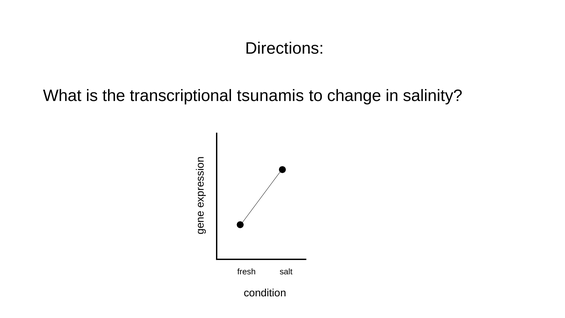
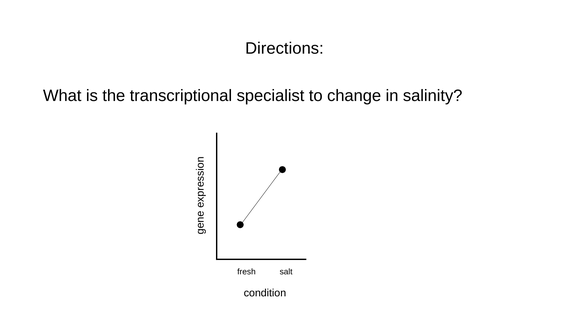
tsunamis: tsunamis -> specialist (271, 96)
